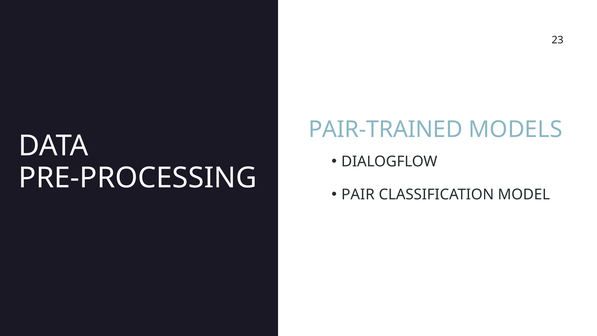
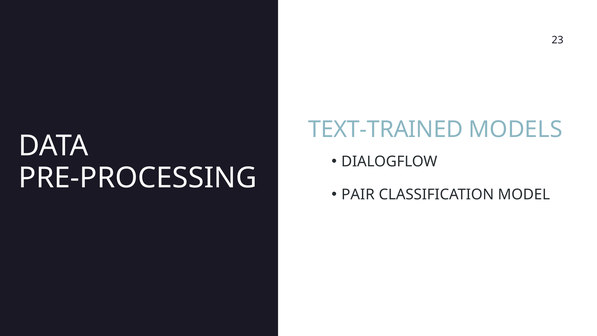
PAIR-TRAINED: PAIR-TRAINED -> TEXT-TRAINED (386, 129)
